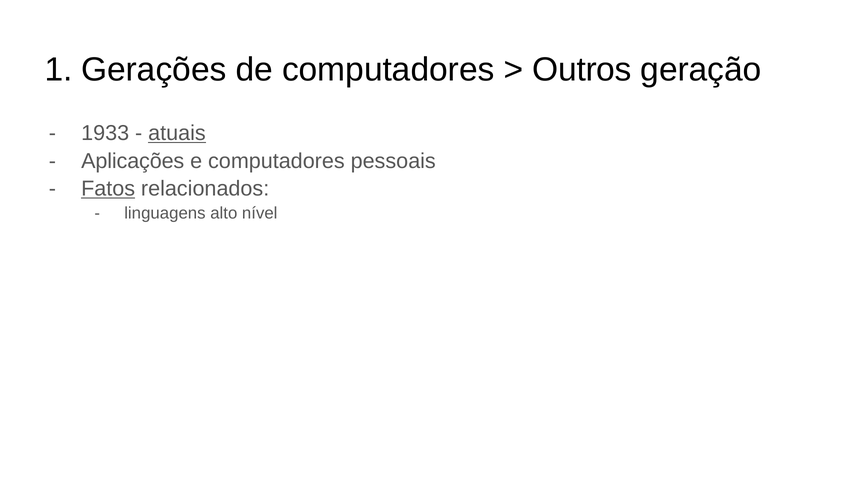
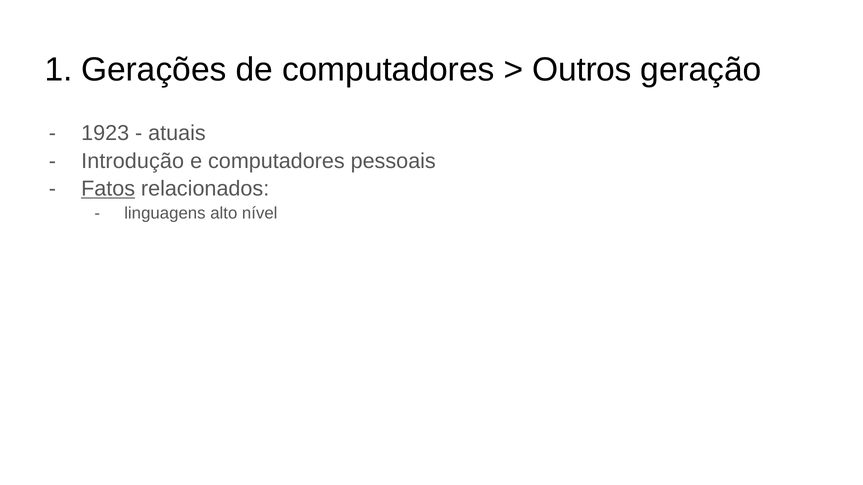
1933: 1933 -> 1923 (105, 133)
atuais underline: present -> none (177, 133)
Aplicações: Aplicações -> Introdução (133, 161)
